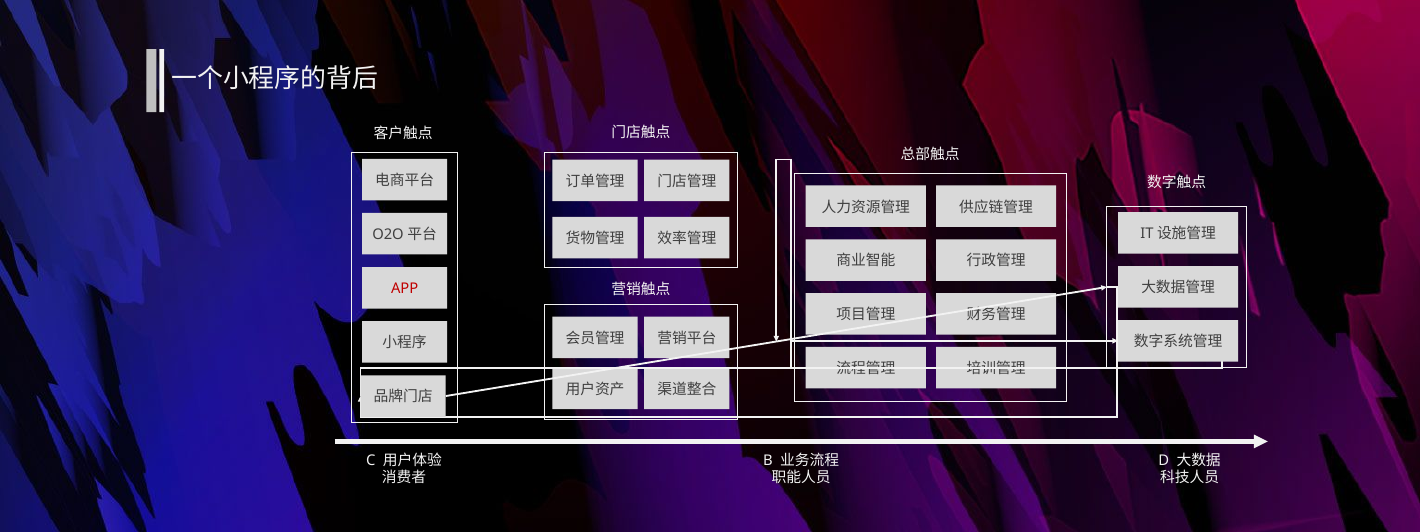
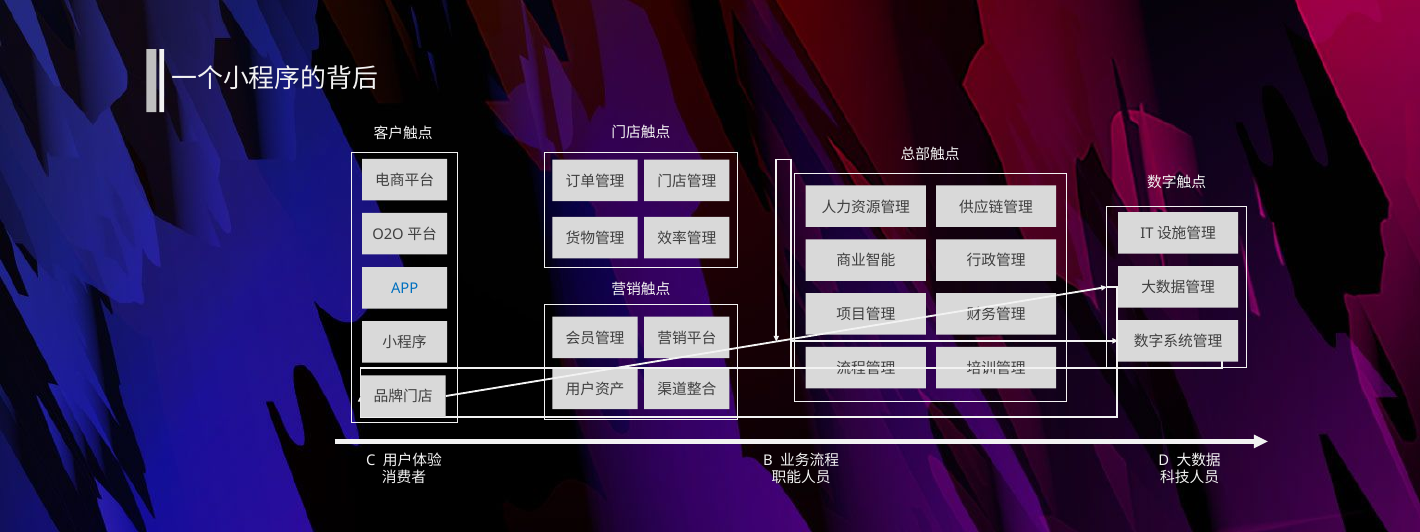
APP colour: red -> blue (405, 289)
